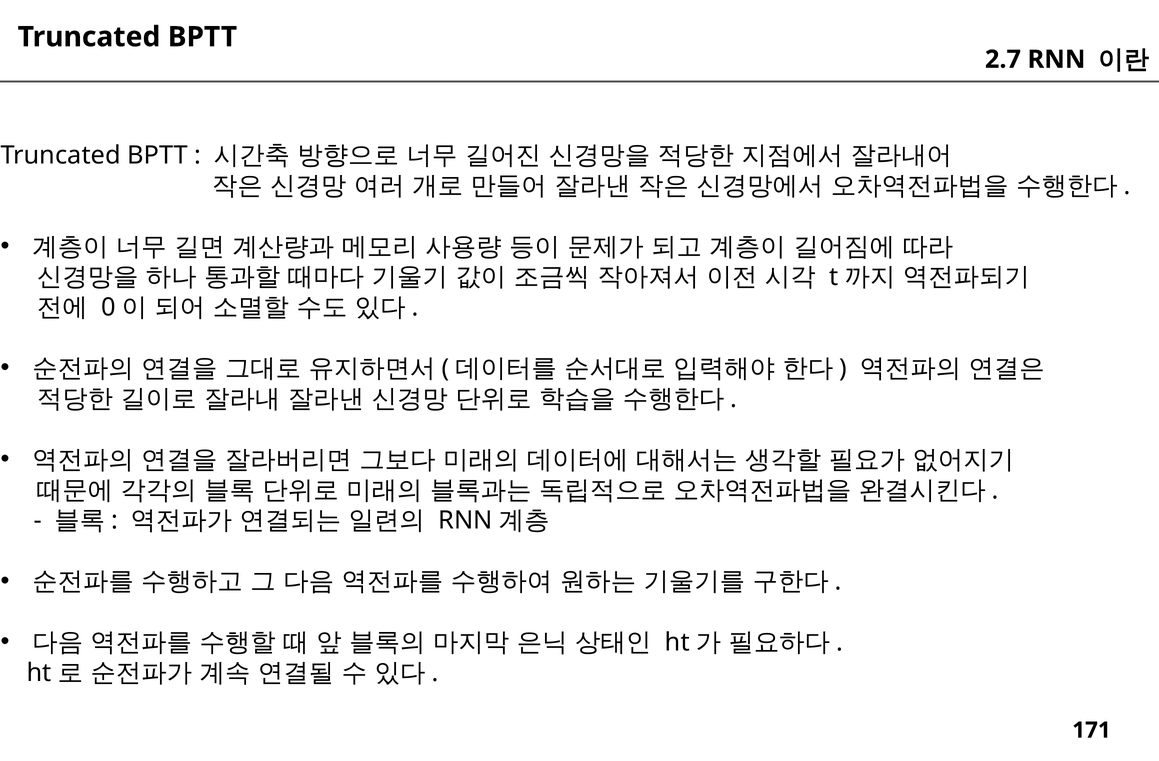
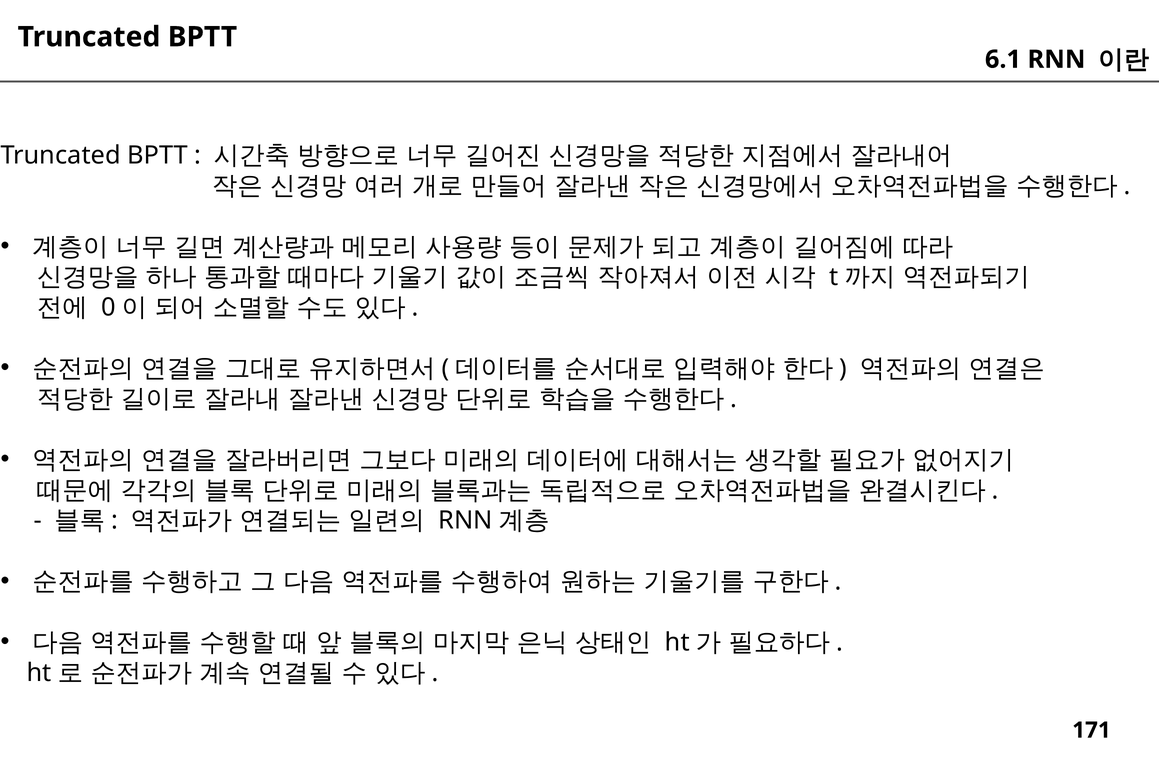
2.7: 2.7 -> 6.1 (1003, 59)
